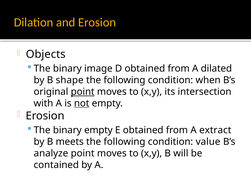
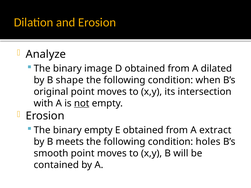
Objects: Objects -> Analyze (46, 54)
point underline: present -> none (83, 92)
value: value -> holes (208, 142)
analyze: analyze -> smooth (51, 154)
